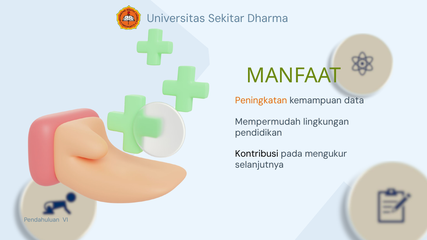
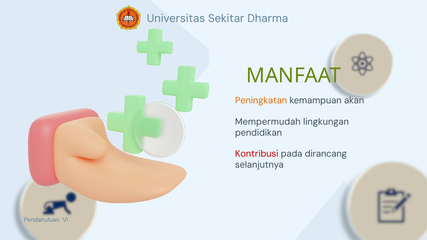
data: data -> akan (354, 100)
Kontribusi colour: black -> red (257, 154)
mengukur: mengukur -> dirancang (326, 154)
